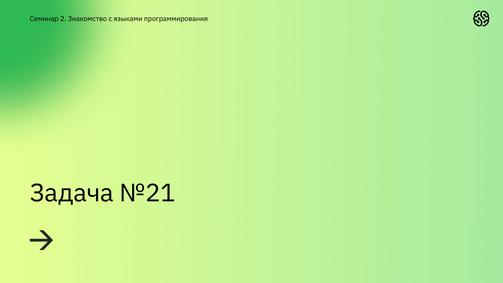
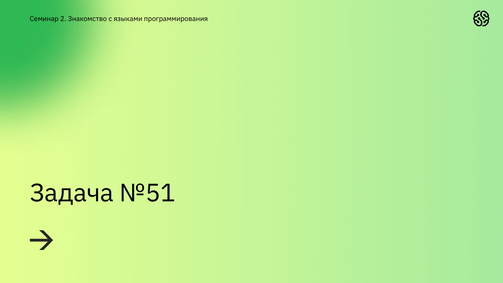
№21: №21 -> №51 (148, 193)
